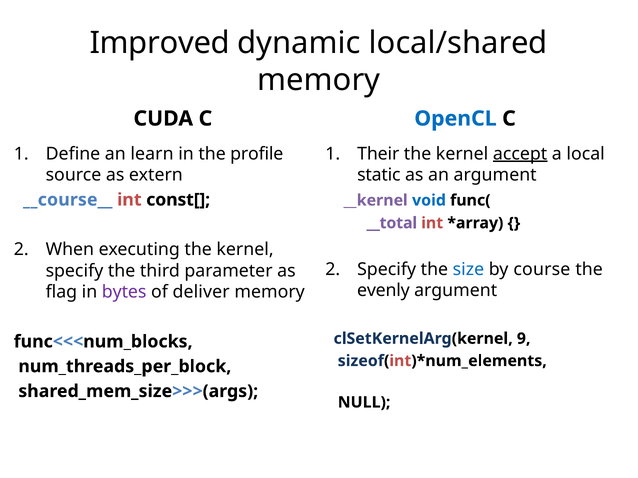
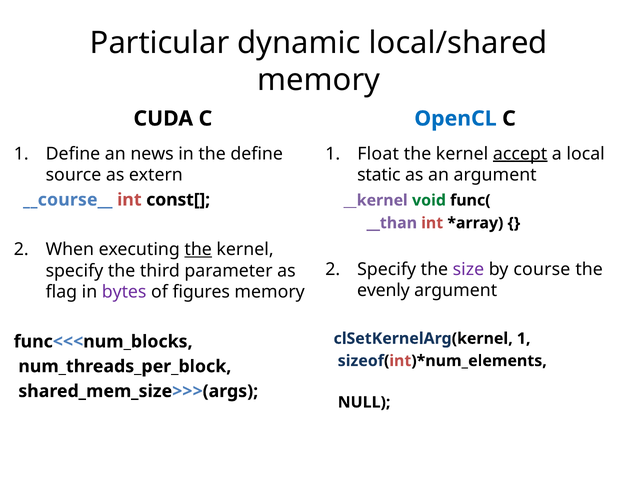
Improved: Improved -> Particular (160, 43)
learn: learn -> news (152, 154)
the profile: profile -> define (257, 154)
Their: Their -> Float (378, 154)
void colour: blue -> green (429, 201)
__total: __total -> __than (392, 223)
the underline: none -> present (198, 250)
size colour: blue -> purple (468, 269)
deliver: deliver -> figures (201, 292)
clSetKernelArg(kernel 9: 9 -> 1 (524, 339)
